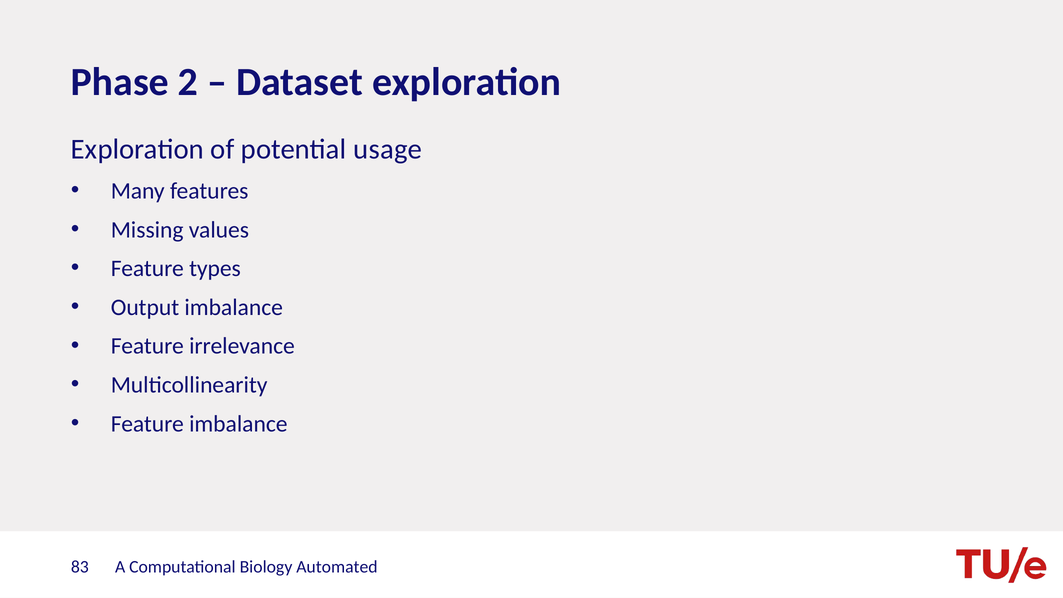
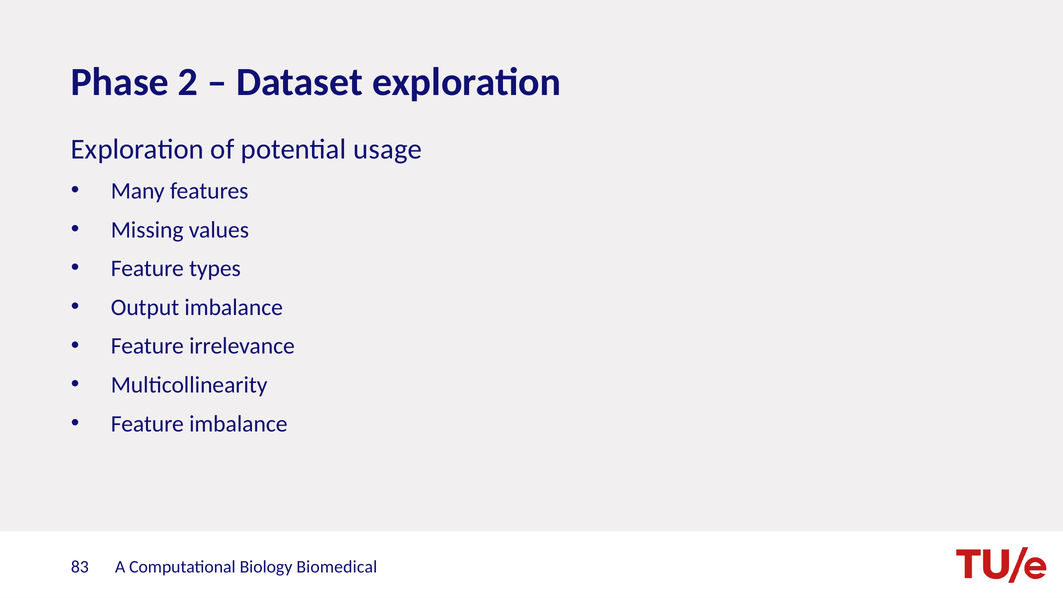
Automated: Automated -> Biomedical (337, 567)
